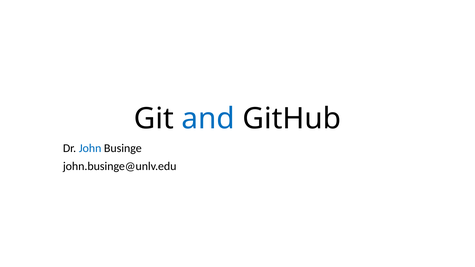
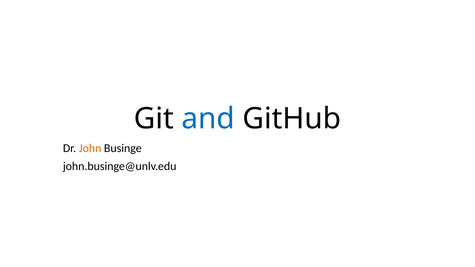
John colour: blue -> orange (90, 148)
